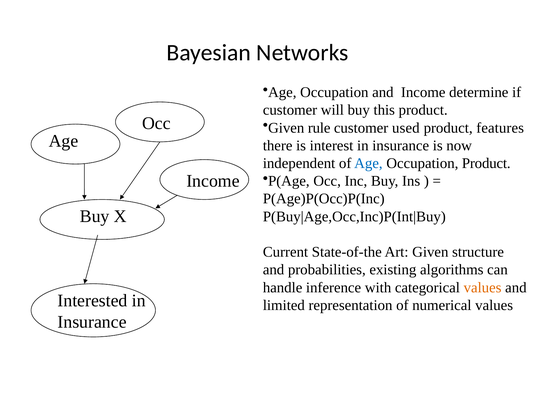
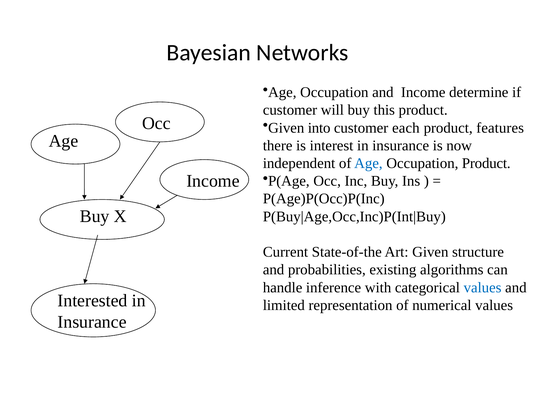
rule: rule -> into (319, 128)
used: used -> each (406, 128)
values colour: orange -> blue (483, 288)
